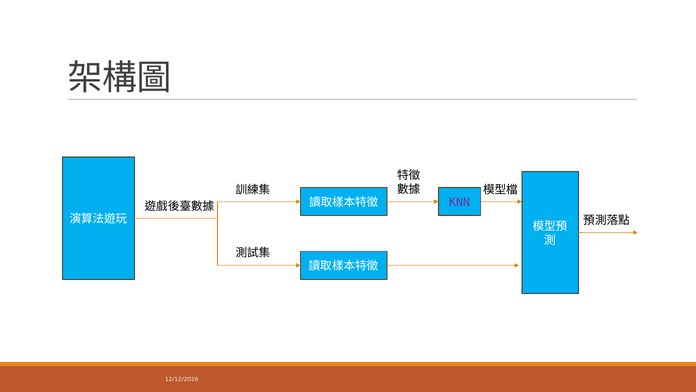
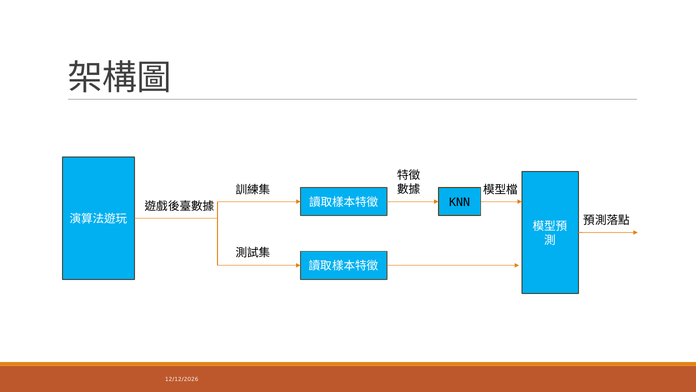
KNN colour: purple -> black (460, 202)
